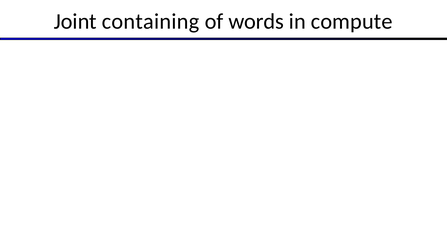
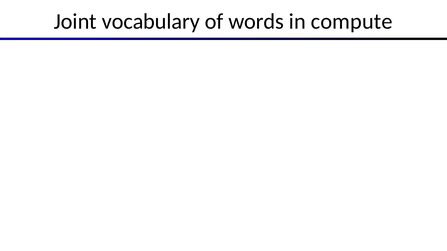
containing: containing -> vocabulary (151, 22)
